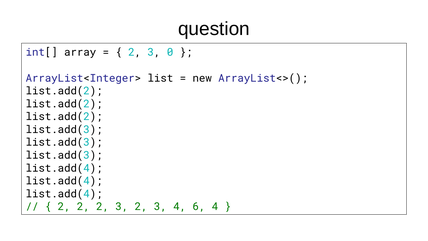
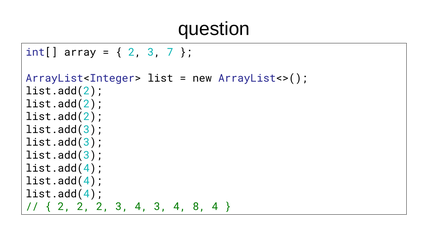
0: 0 -> 7 (170, 52)
2 3 2: 2 -> 4 (141, 206)
6: 6 -> 8 (199, 206)
